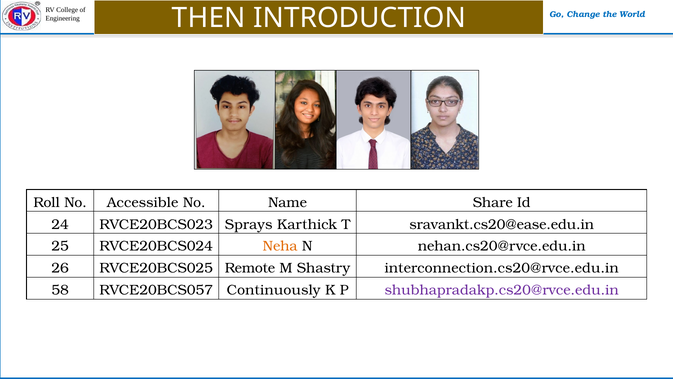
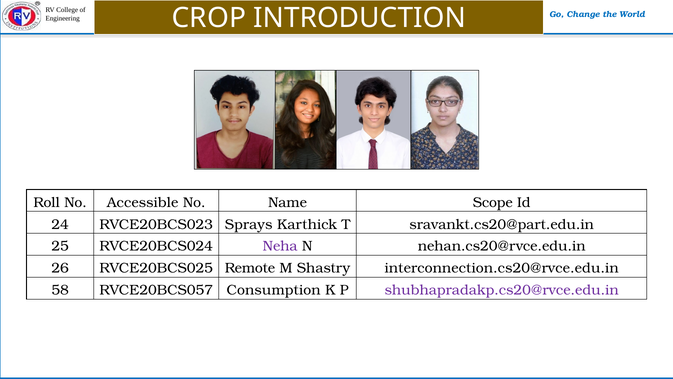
THEN: THEN -> CROP (209, 18)
Share: Share -> Scope (493, 202)
sravankt.cs20@ease.edu.in: sravankt.cs20@ease.edu.in -> sravankt.cs20@part.edu.in (502, 224)
Neha colour: orange -> purple (280, 246)
Continuously: Continuously -> Consumption (274, 290)
